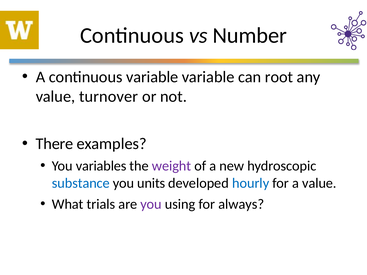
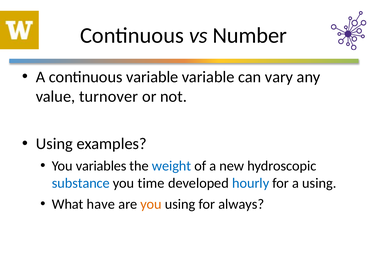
root: root -> vary (279, 77)
There: There -> Using (54, 144)
weight colour: purple -> blue (172, 166)
units: units -> time (151, 183)
a value: value -> using (319, 183)
trials: trials -> have (101, 204)
you colour: purple -> orange (151, 204)
